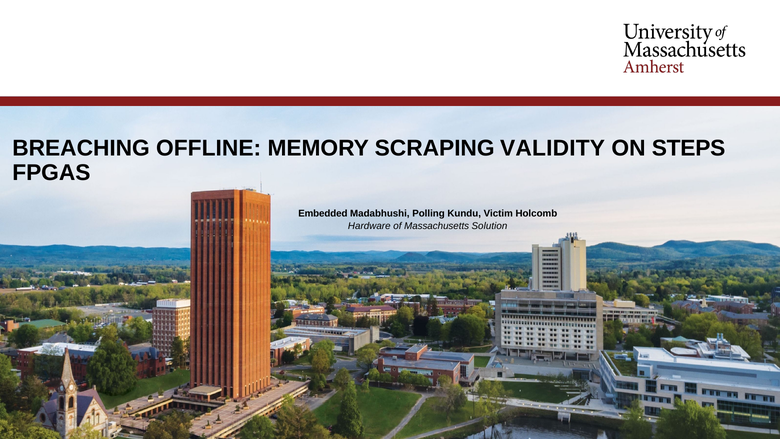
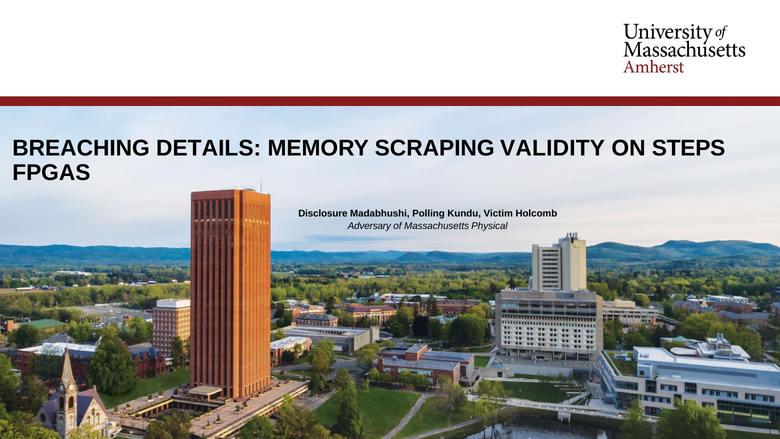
OFFLINE: OFFLINE -> DETAILS (209, 148)
Embedded: Embedded -> Disclosure (323, 214)
Hardware: Hardware -> Adversary (369, 226)
Solution: Solution -> Physical (490, 226)
